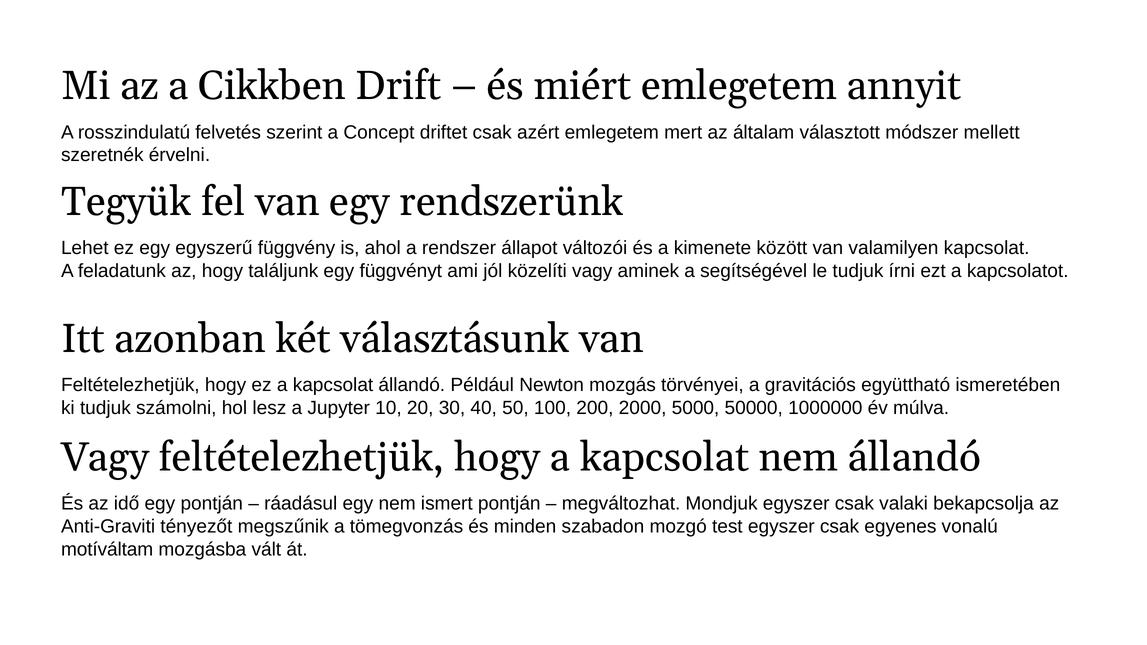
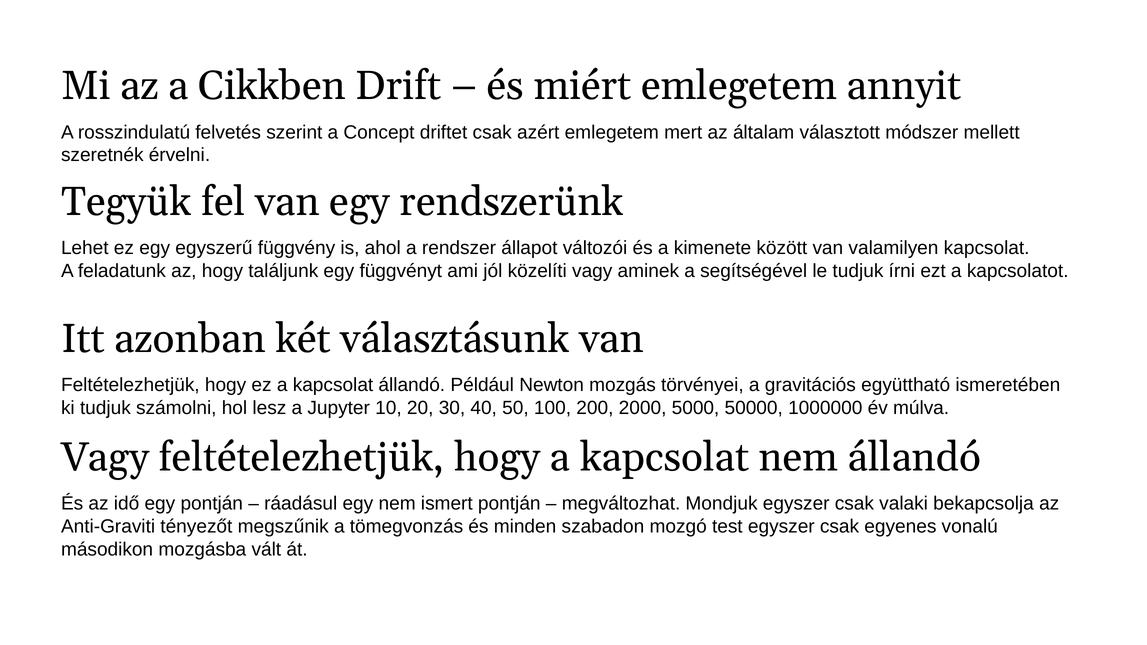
motíváltam: motíváltam -> másodikon (107, 550)
